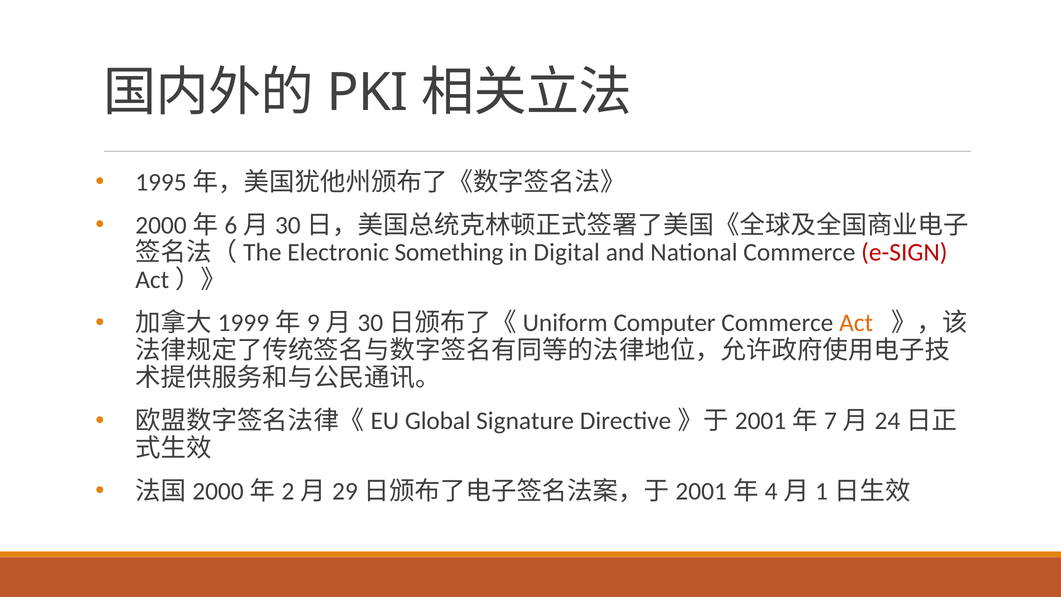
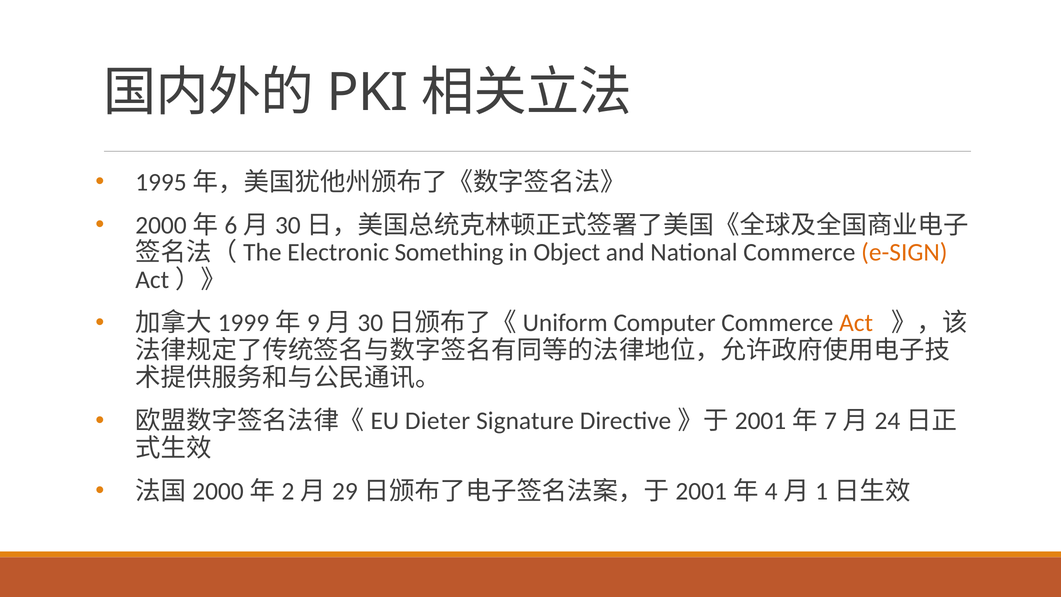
Digital: Digital -> Object (567, 253)
e-SIGN colour: red -> orange (904, 253)
Global: Global -> Dieter (438, 421)
